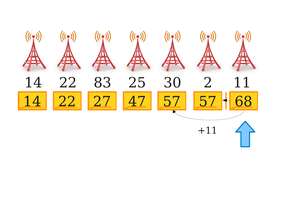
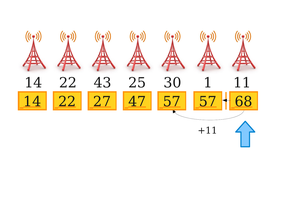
83: 83 -> 43 (103, 83)
2: 2 -> 1 (208, 83)
